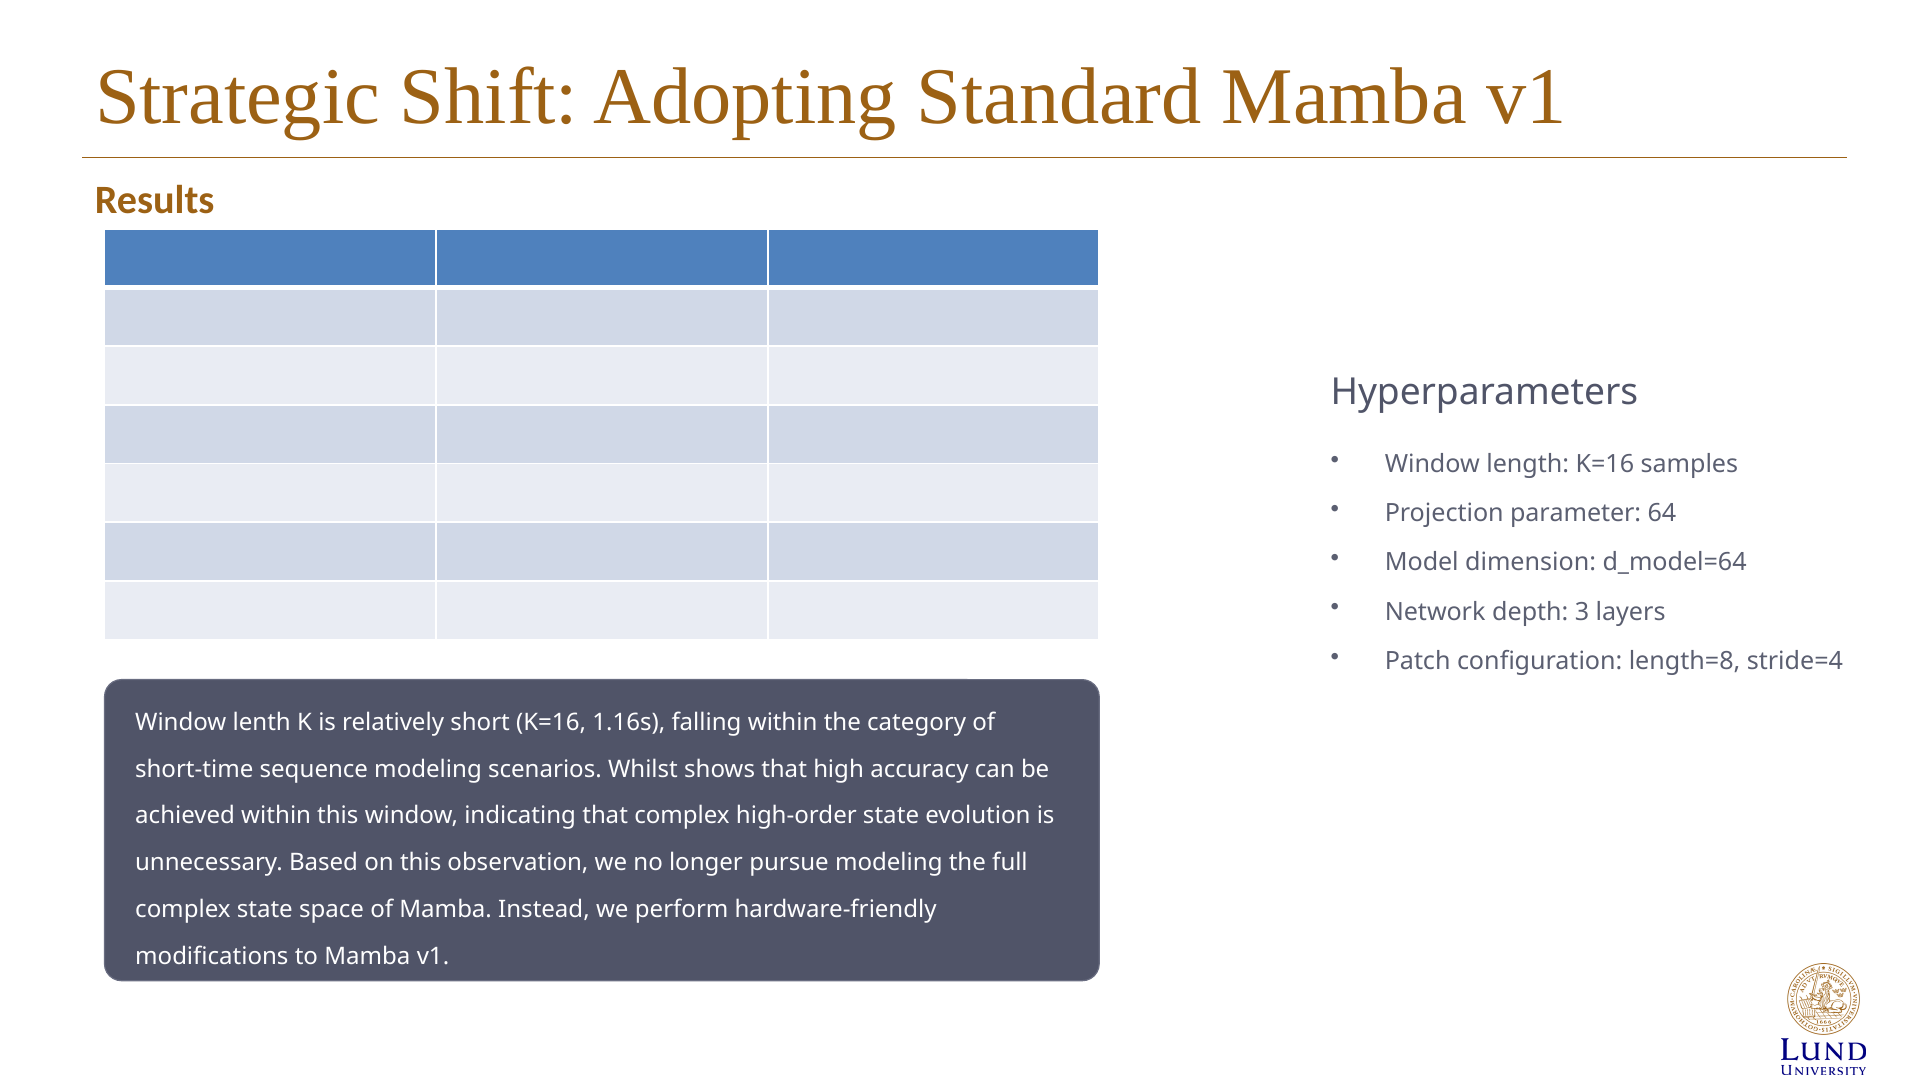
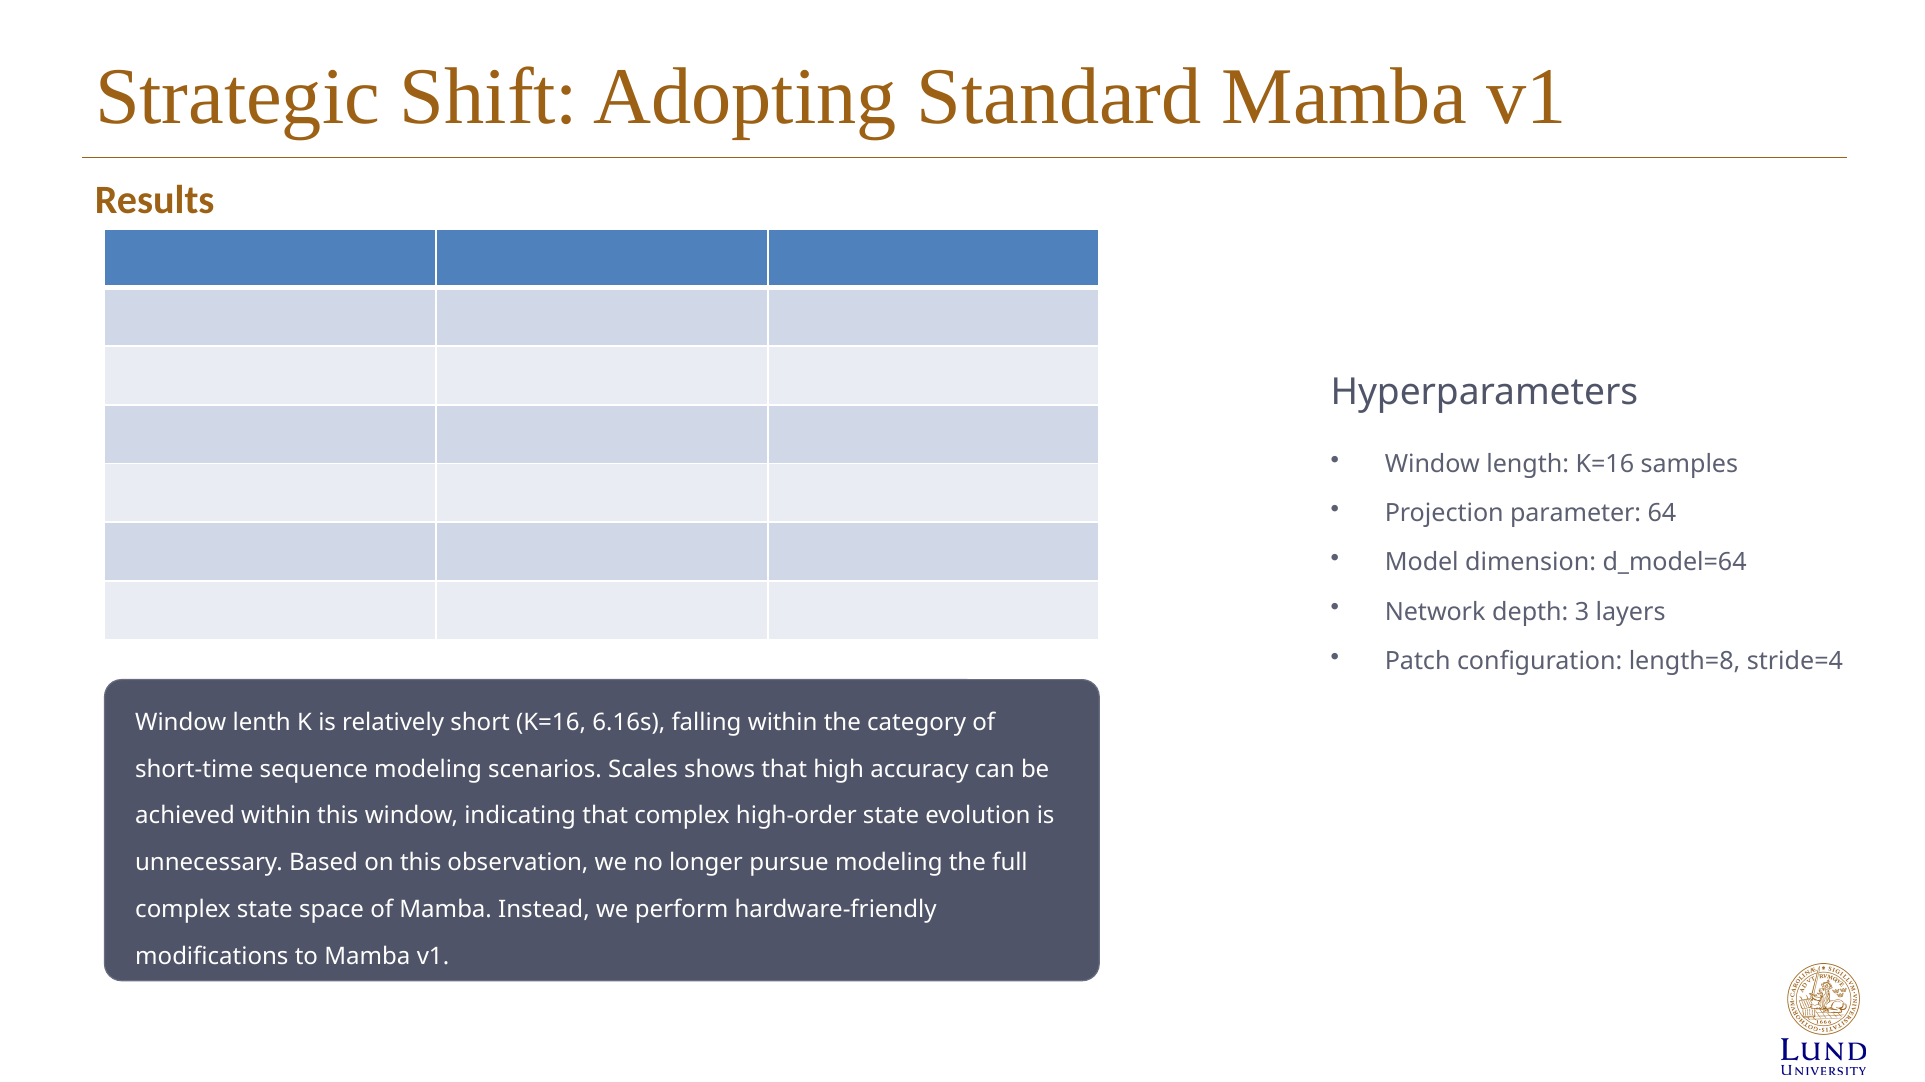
1.16s: 1.16s -> 6.16s (629, 722)
Whilst: Whilst -> Scales (643, 769)
